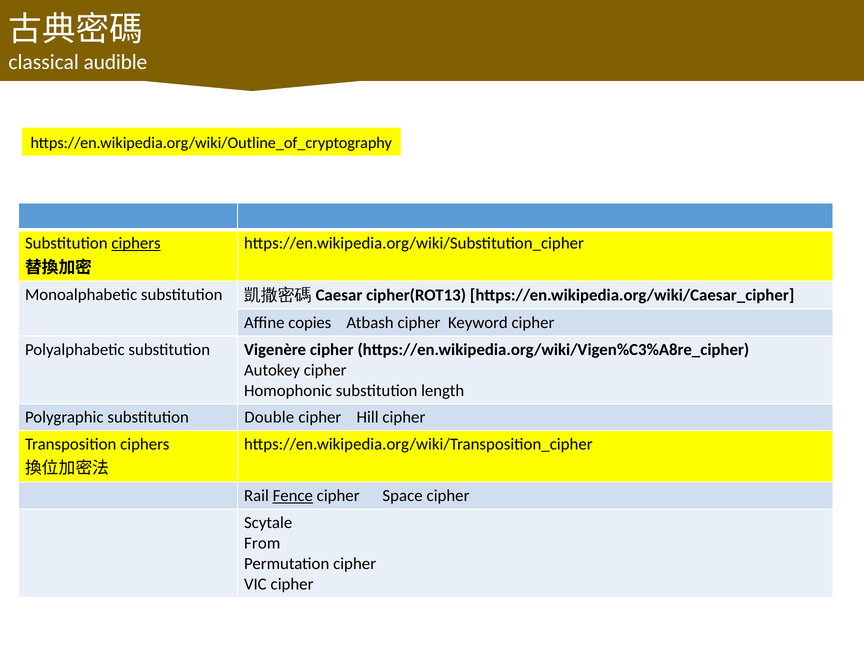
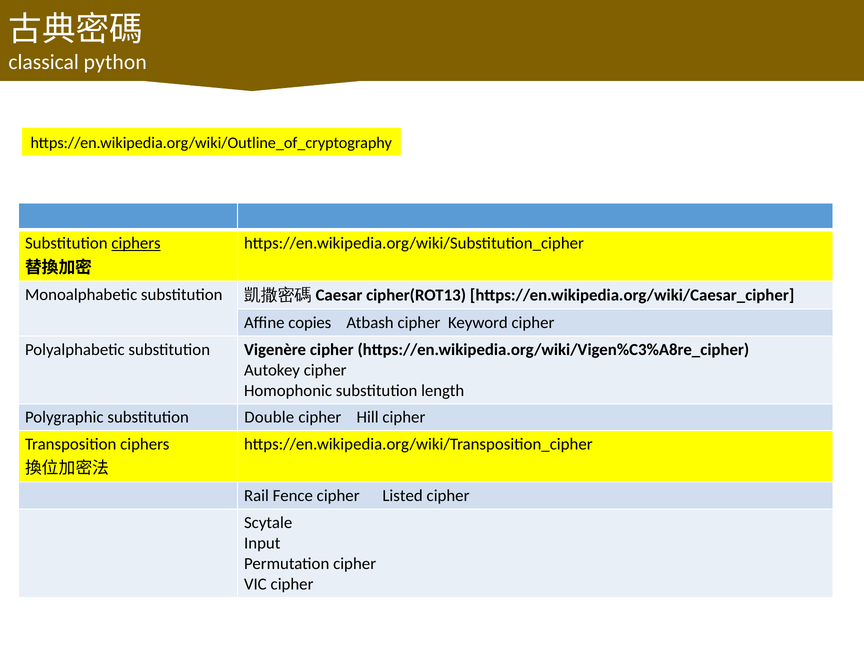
audible: audible -> python (115, 62)
Fence underline: present -> none (293, 496)
Space: Space -> Listed (403, 496)
From: From -> Input (262, 543)
